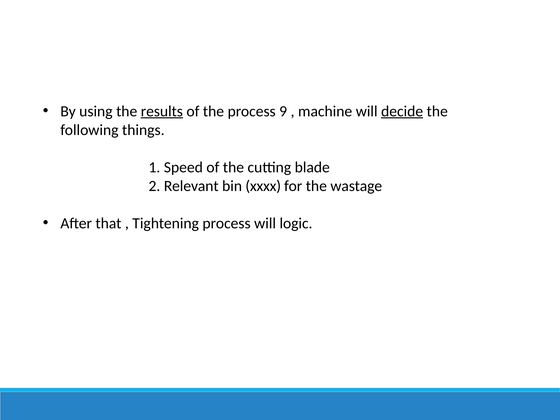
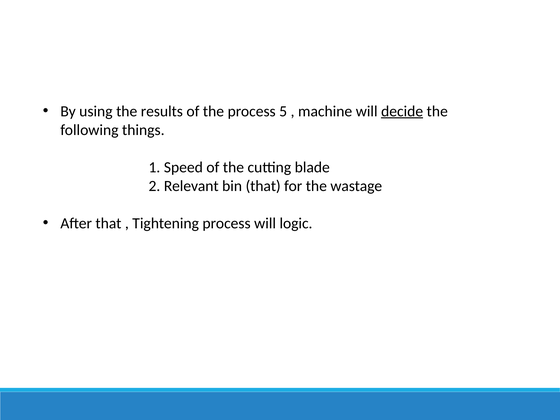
results underline: present -> none (162, 111)
9: 9 -> 5 (283, 111)
bin xxxx: xxxx -> that (263, 186)
